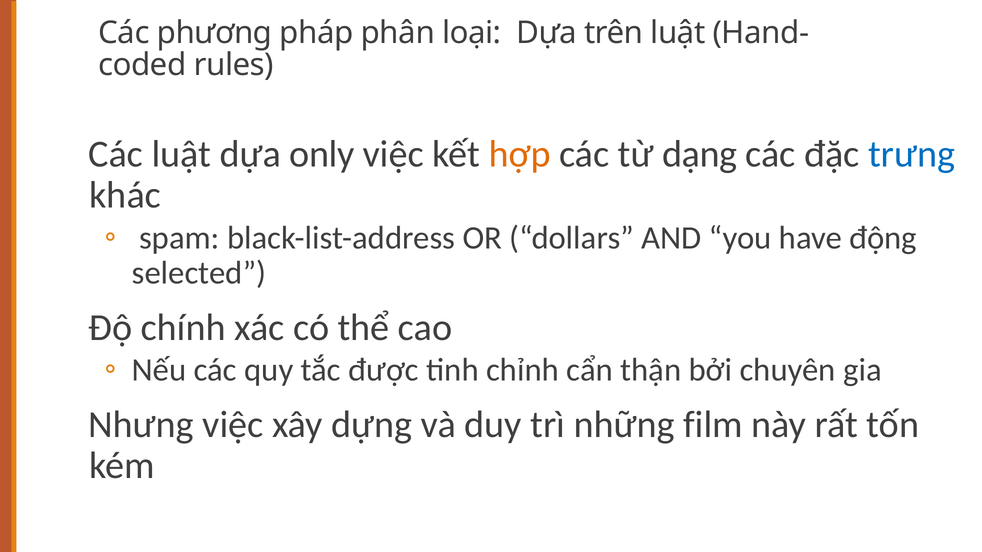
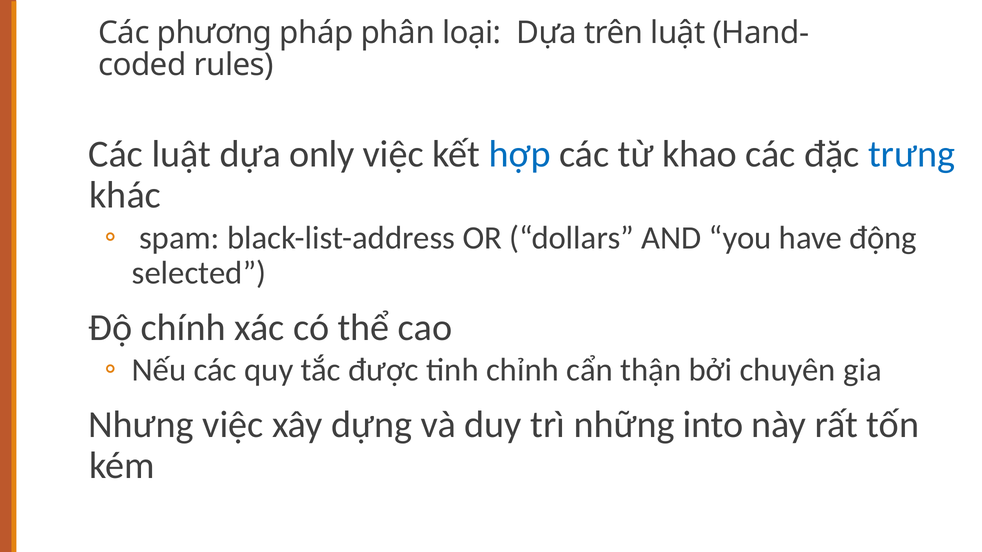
hợp colour: orange -> blue (520, 154)
dạng: dạng -> khao (700, 154)
film: film -> into (713, 425)
